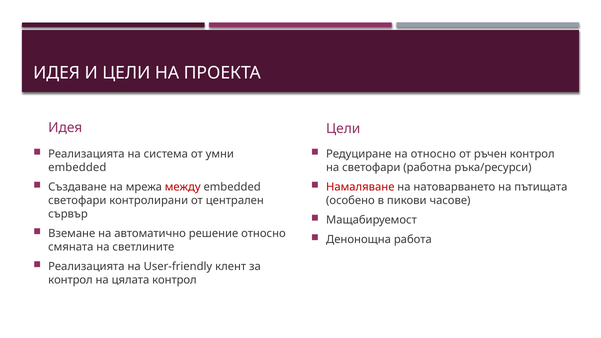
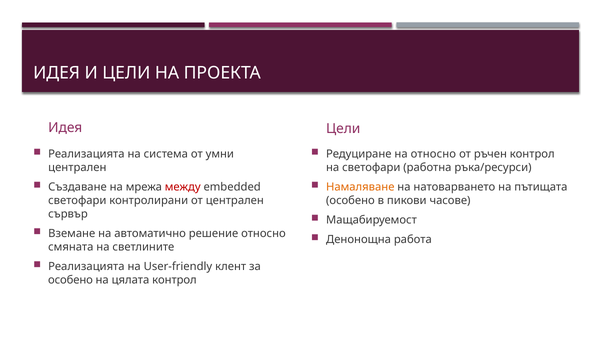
embedded: embedded -> централен (77, 168)
Намаляване colour: red -> orange (360, 187)
контрол: контрол -> особено (70, 280)
